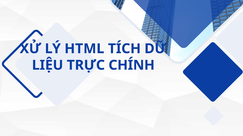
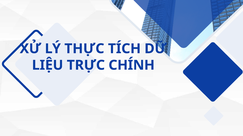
HTML: HTML -> THỰC (84, 49)
